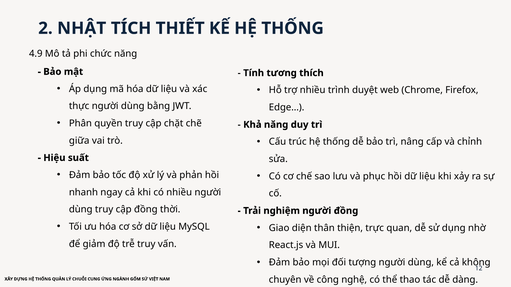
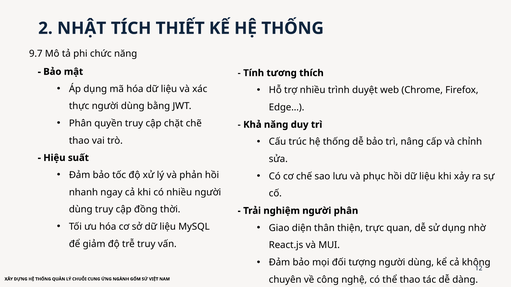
4.9: 4.9 -> 9.7 (36, 54)
giữa: giữa -> thao (79, 141)
đồng: đồng -> phân (346, 211)
